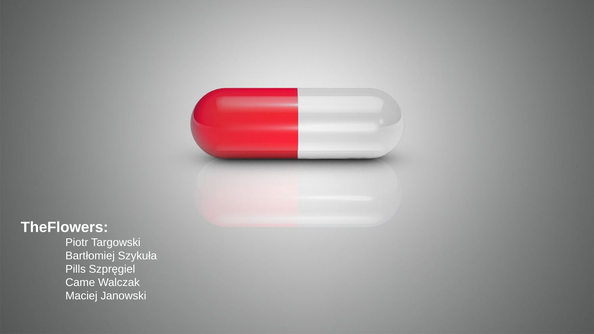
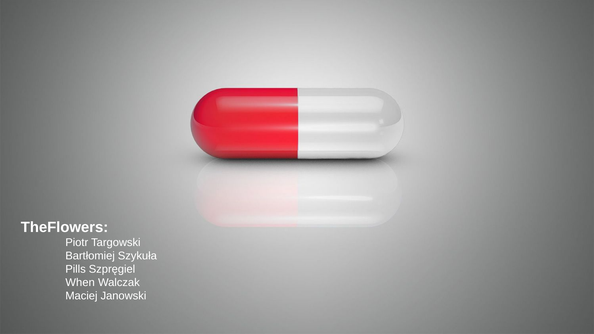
Came: Came -> When (80, 283)
